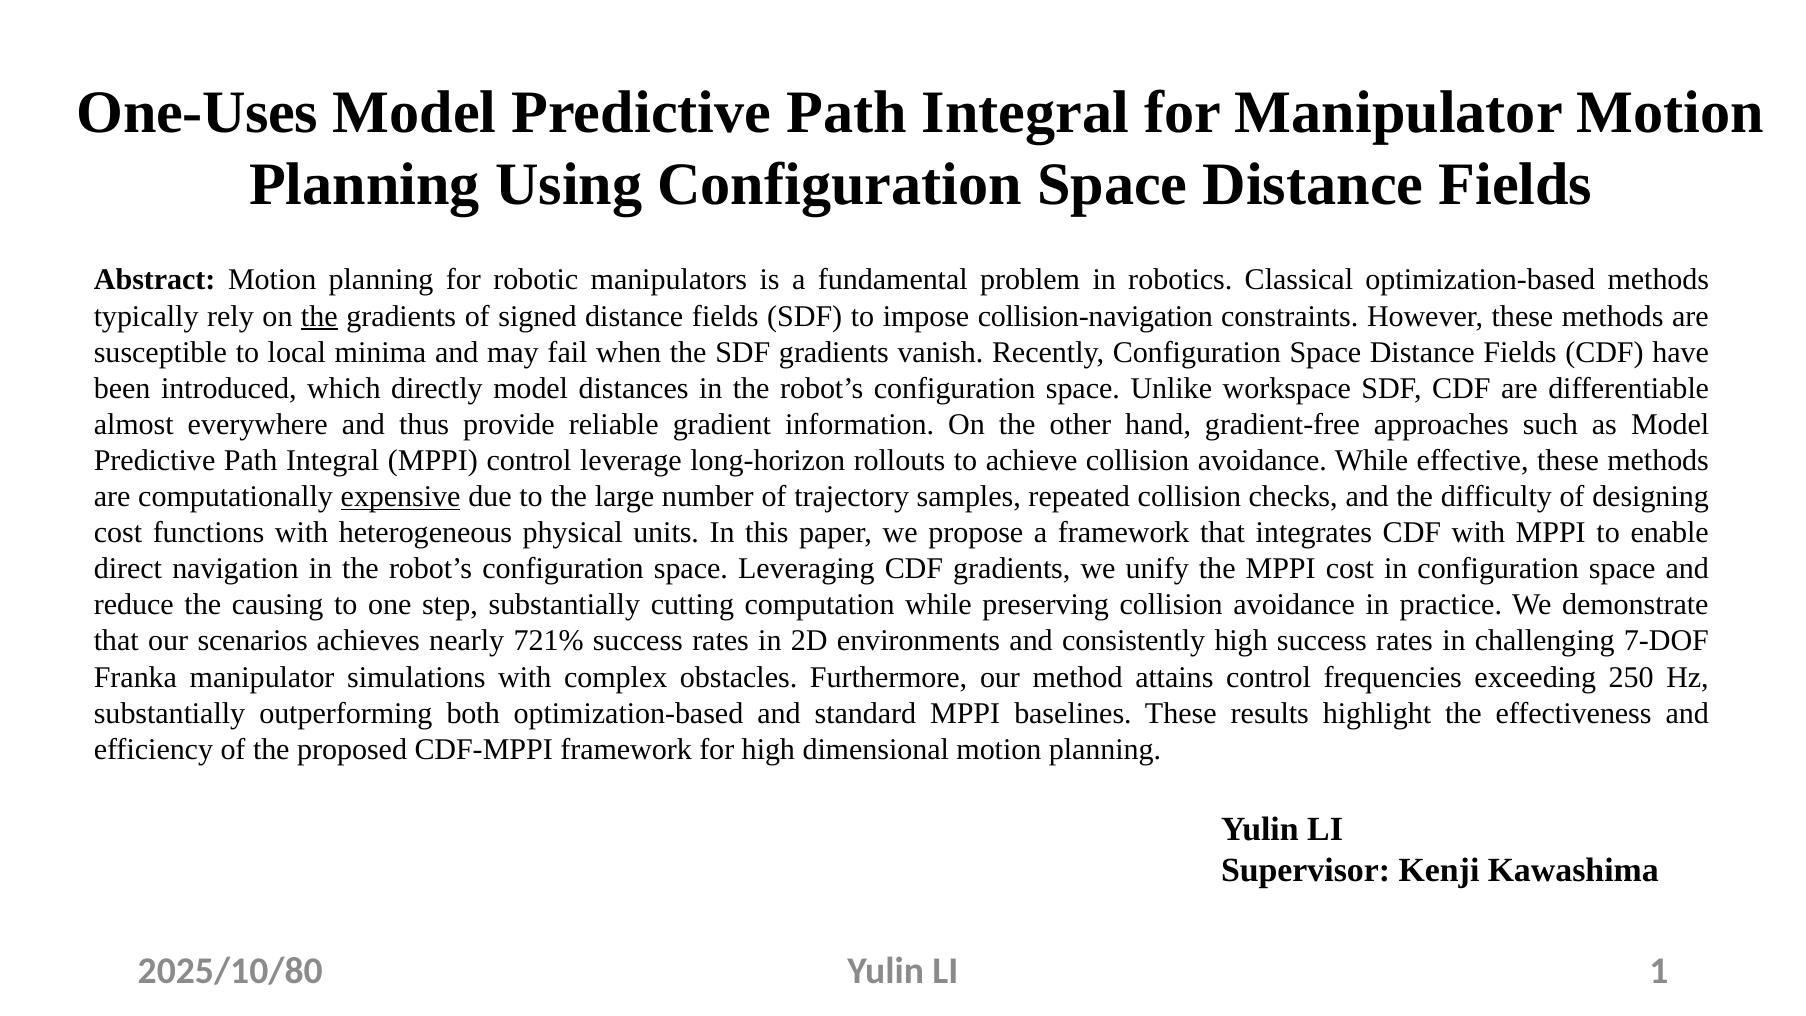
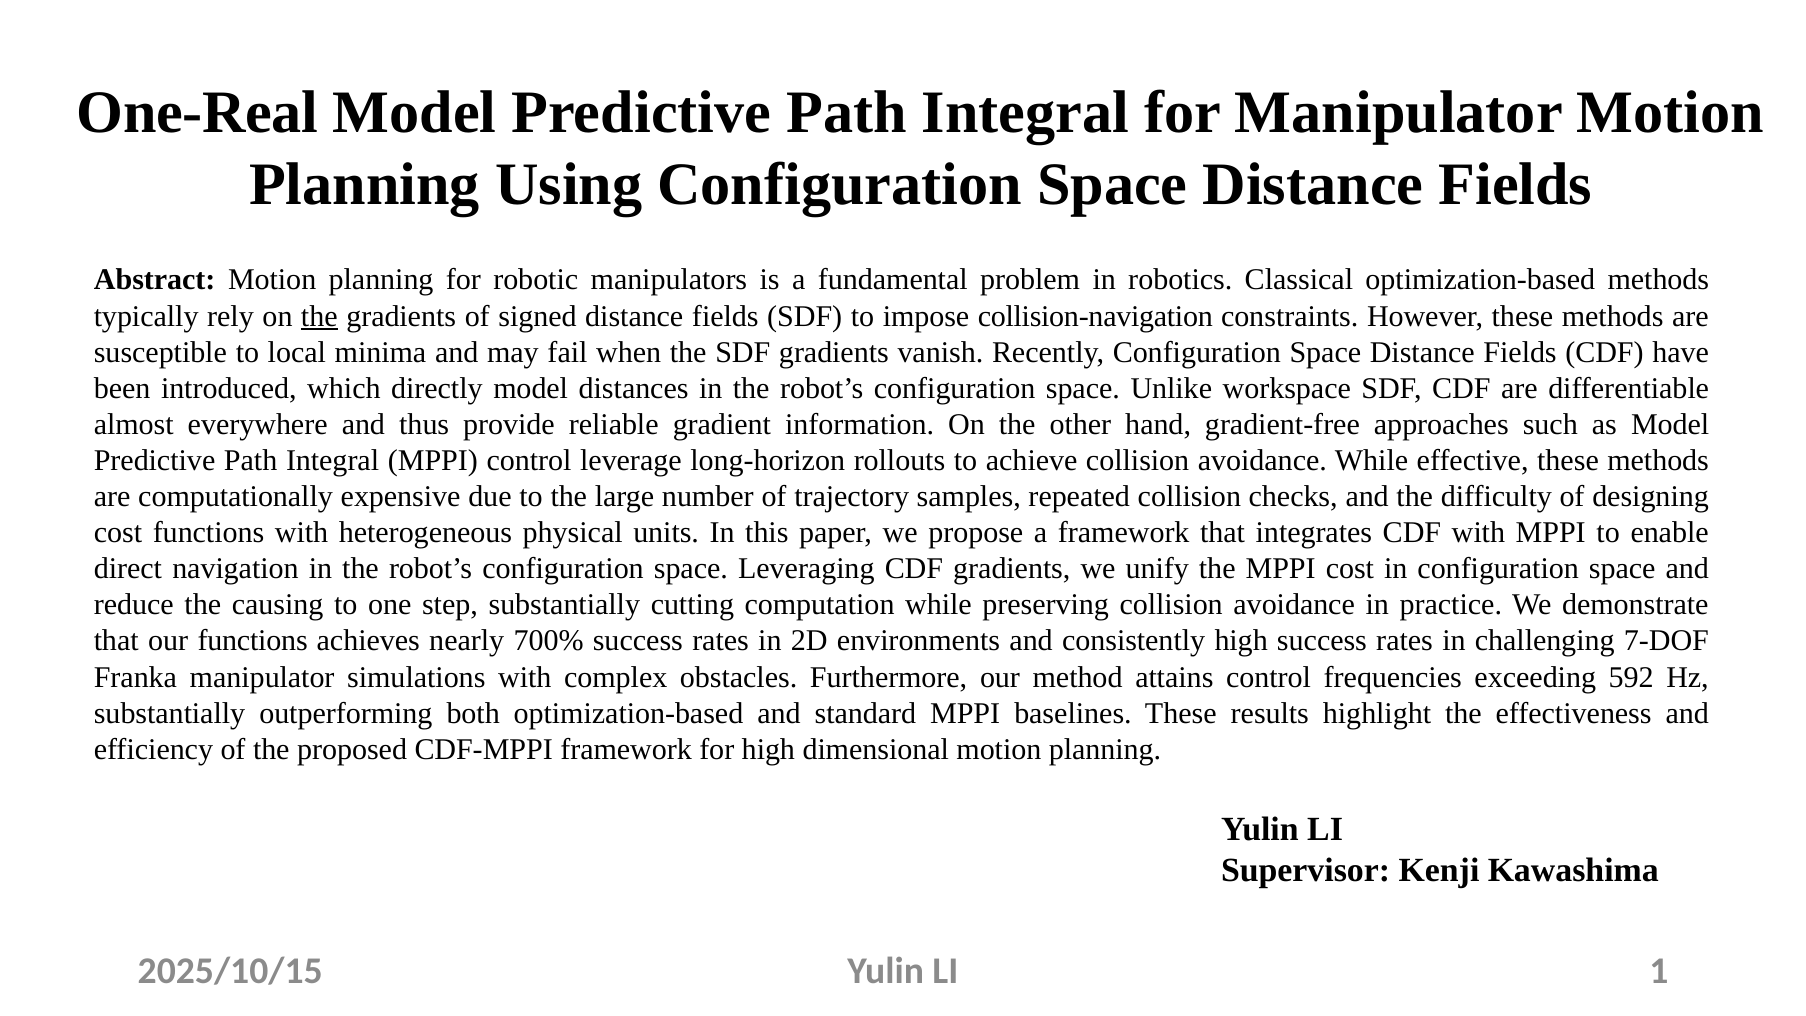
One-Uses: One-Uses -> One-Real (198, 112)
expensive underline: present -> none (401, 497)
our scenarios: scenarios -> functions (253, 641)
721%: 721% -> 700% (549, 641)
250: 250 -> 592 (1631, 677)
2025/10/80: 2025/10/80 -> 2025/10/15 (230, 971)
